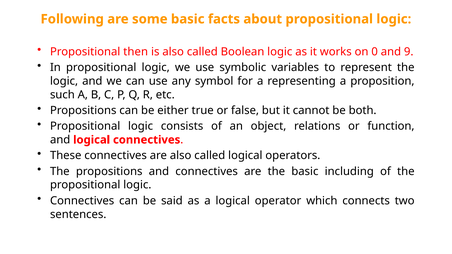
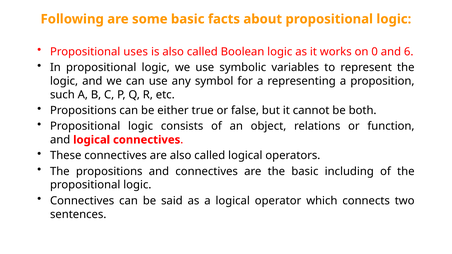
then: then -> uses (136, 52)
9: 9 -> 6 (409, 52)
